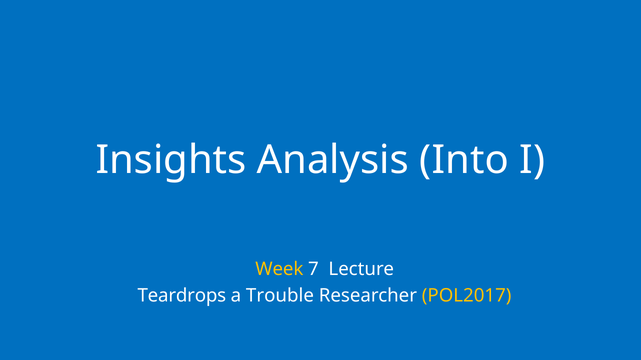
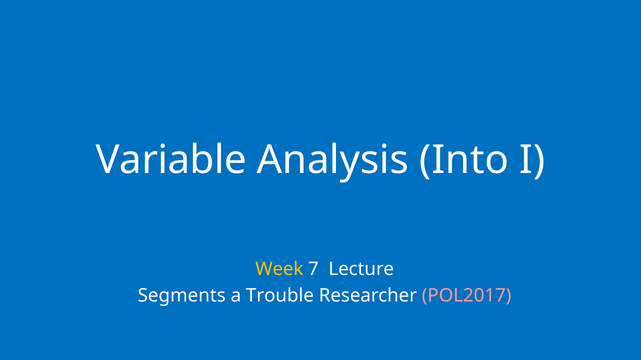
Insights: Insights -> Variable (171, 160)
Teardrops: Teardrops -> Segments (182, 296)
POL2017 colour: yellow -> pink (467, 296)
